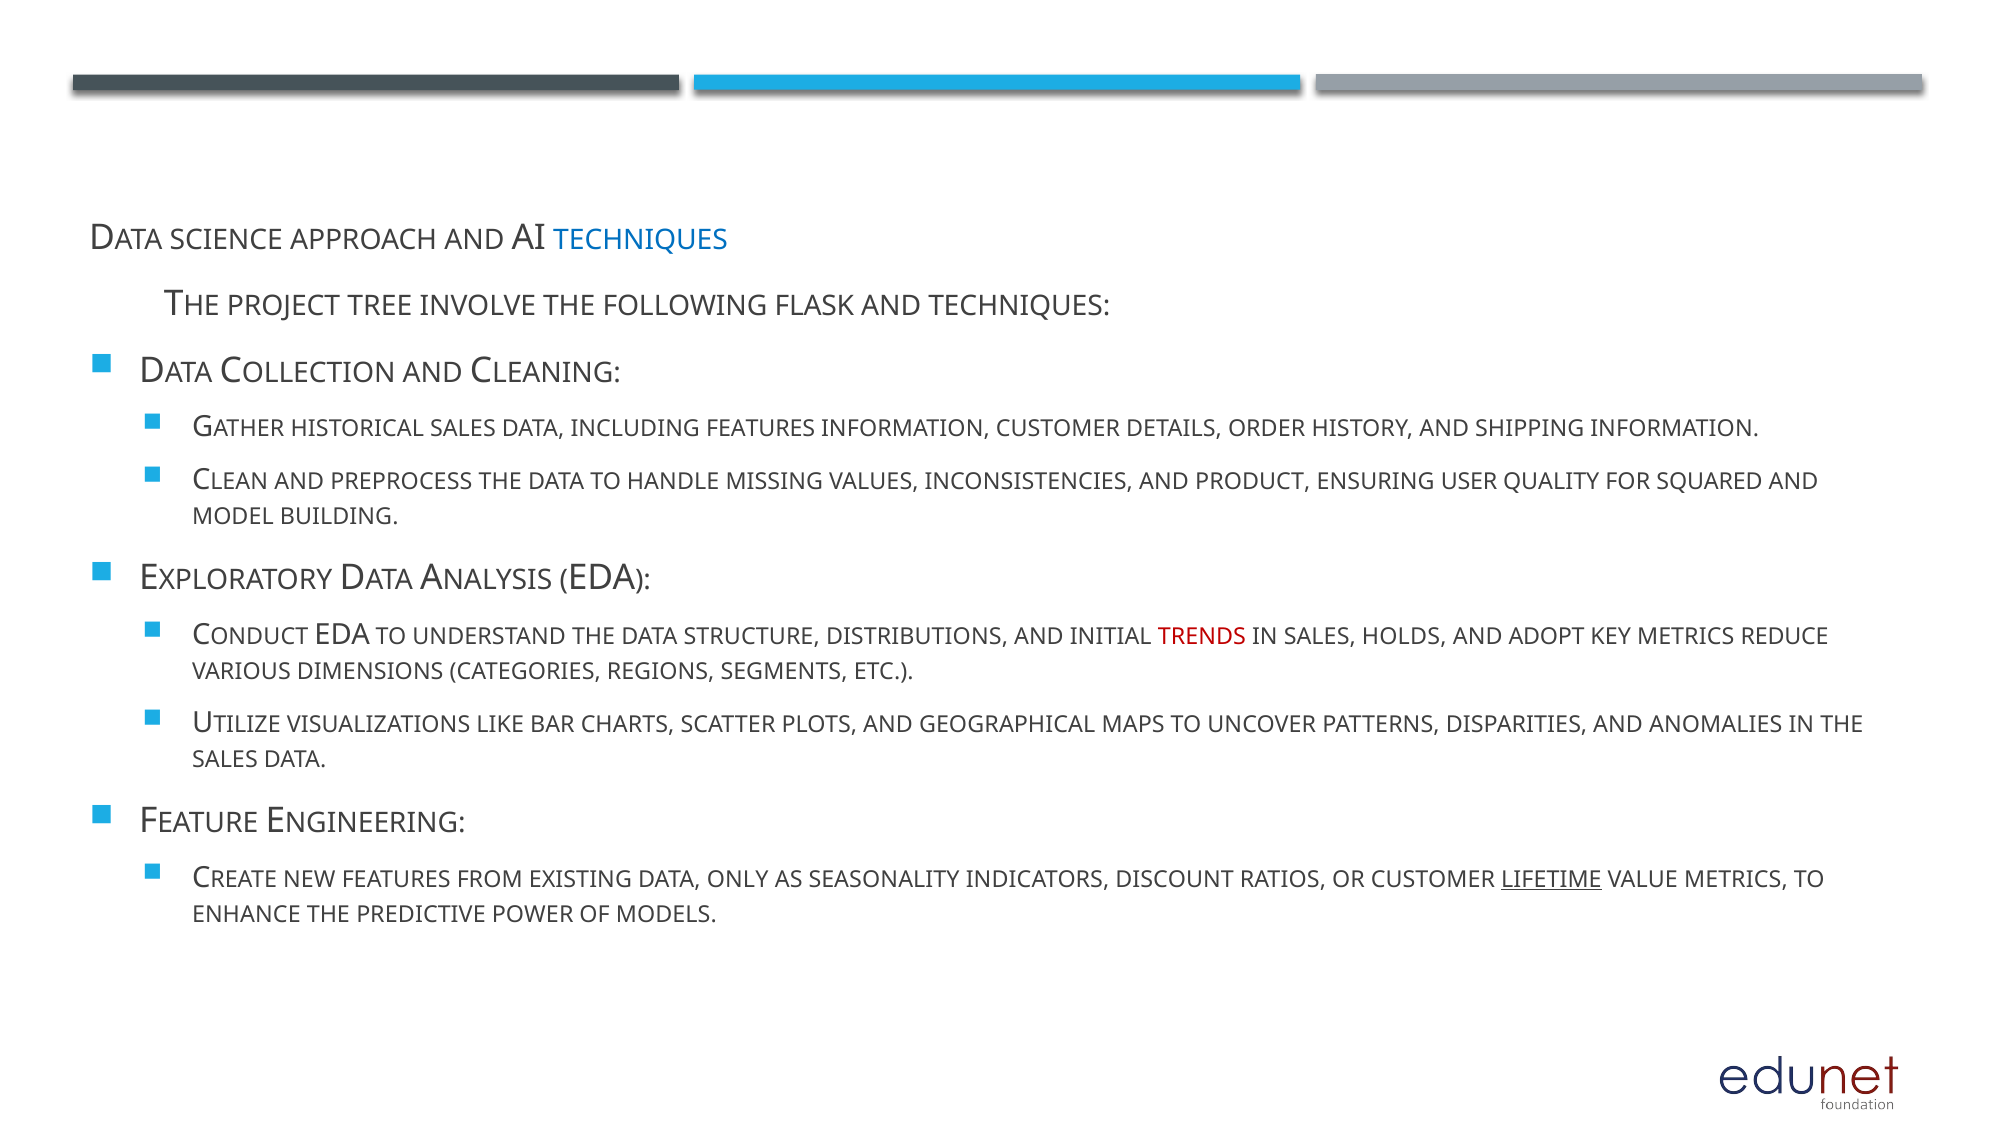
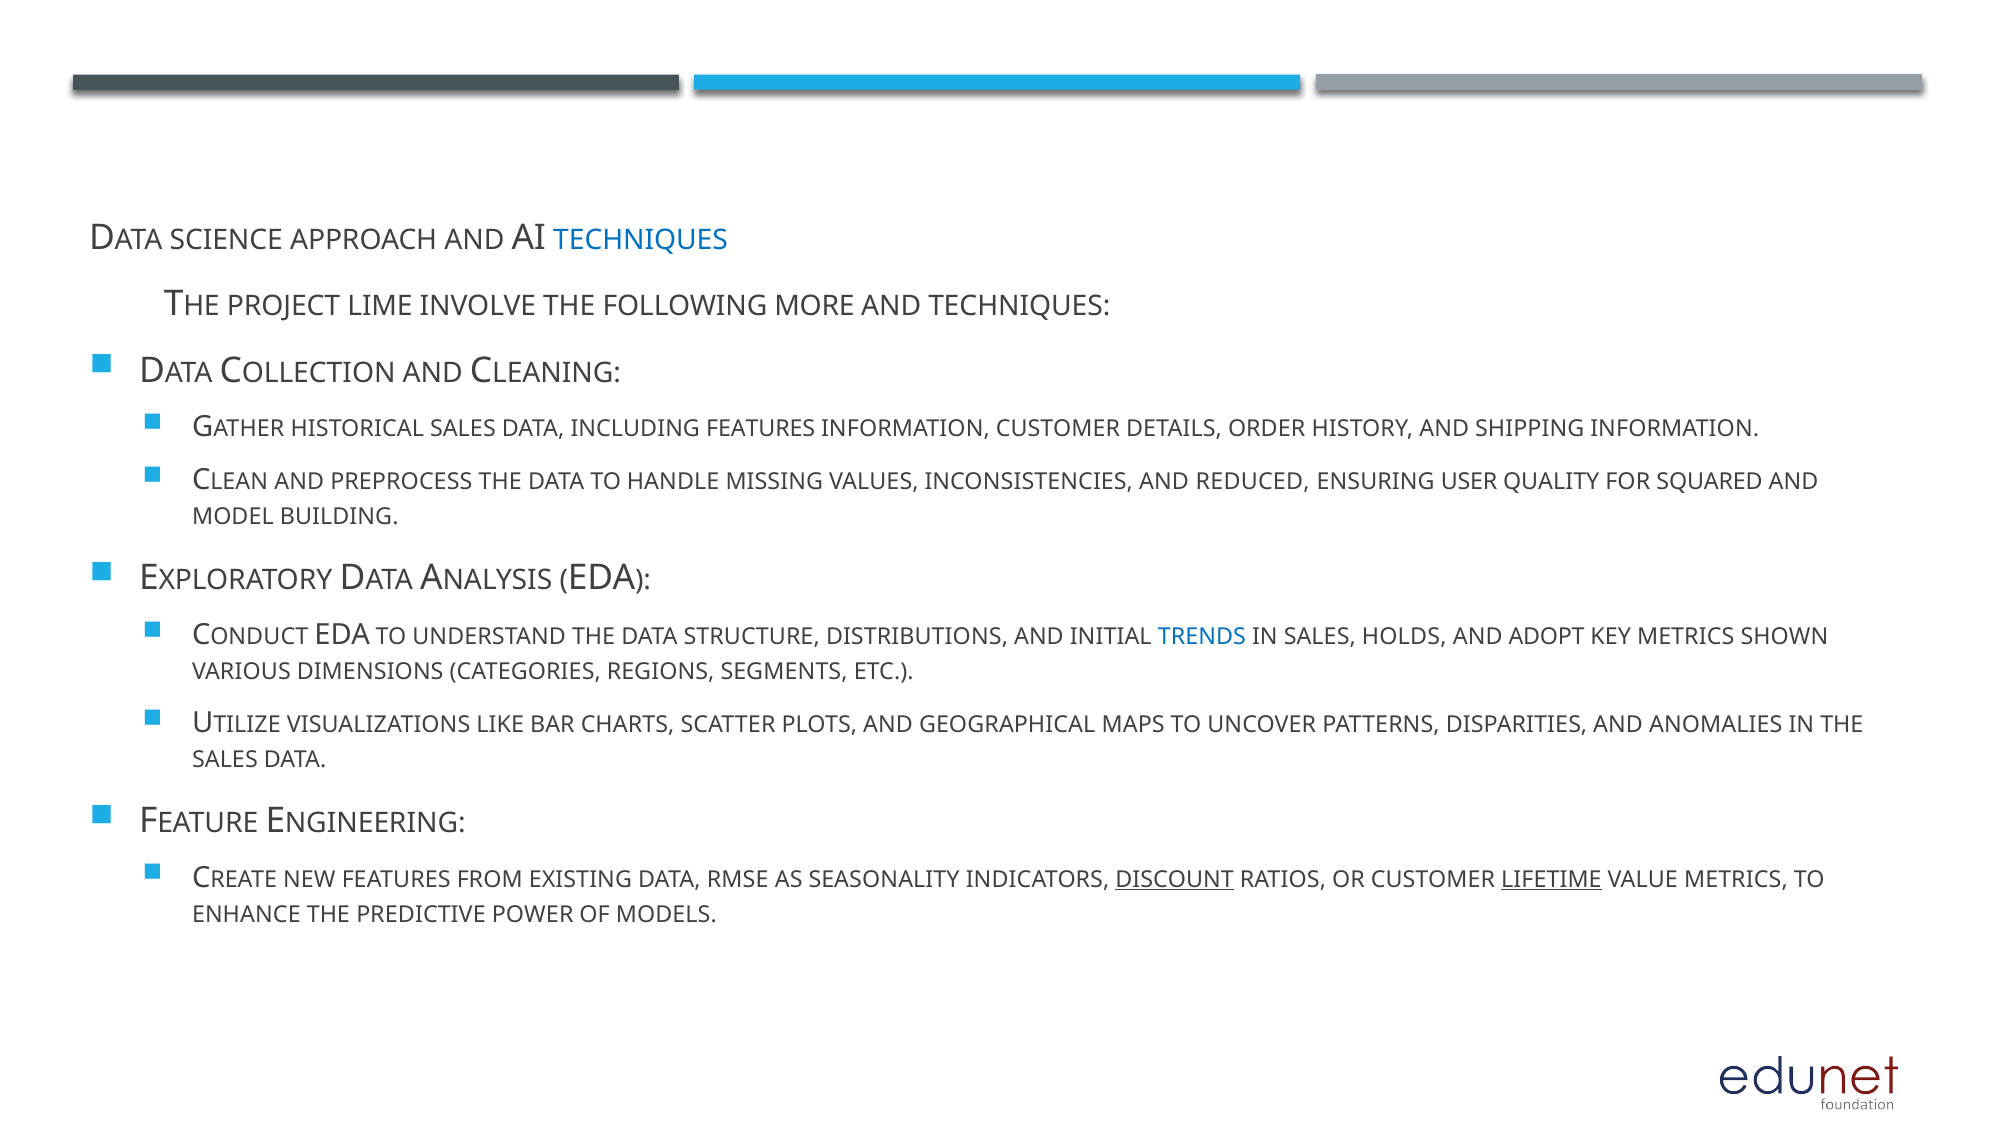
TREE: TREE -> LIME (380, 307)
FLASK: FLASK -> MORE (814, 307)
PRODUCT: PRODUCT -> REDUCED (1253, 482)
TRENDS colour: red -> blue (1202, 637)
REDUCE: REDUCE -> SHOWN (1784, 637)
ONLY: ONLY -> RMSE (738, 880)
DISCOUNT underline: none -> present (1175, 880)
